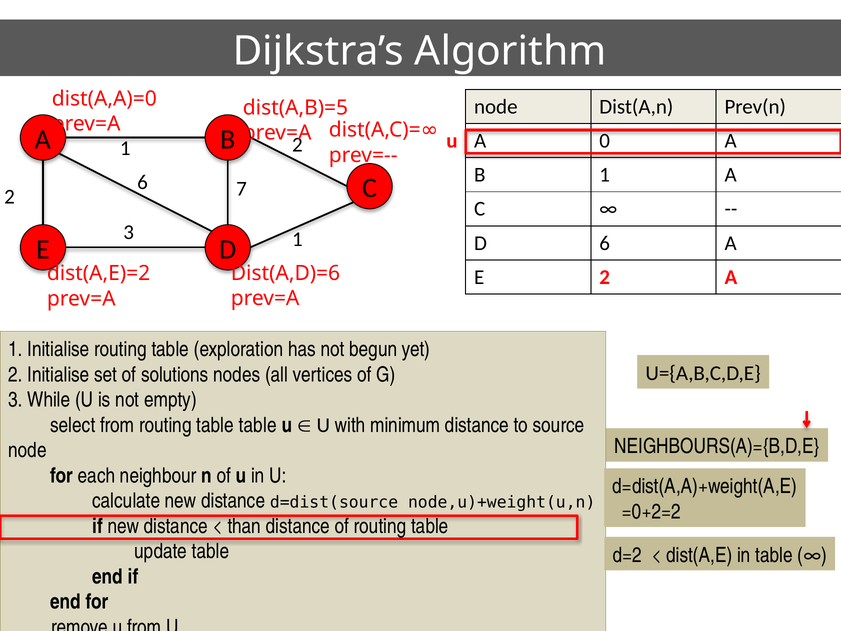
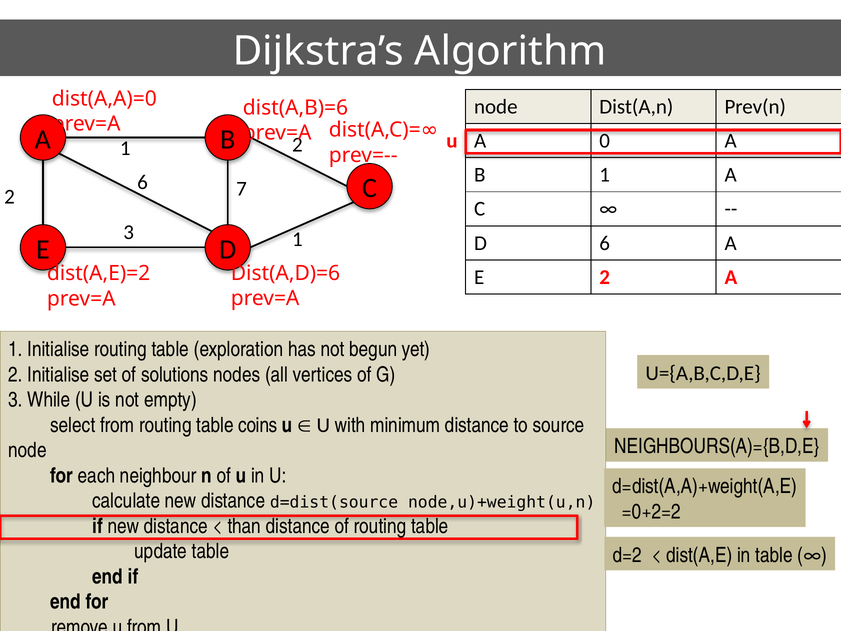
dist(A,B)=5: dist(A,B)=5 -> dist(A,B)=6 (295, 108)
table table: table -> coins (258, 425)
